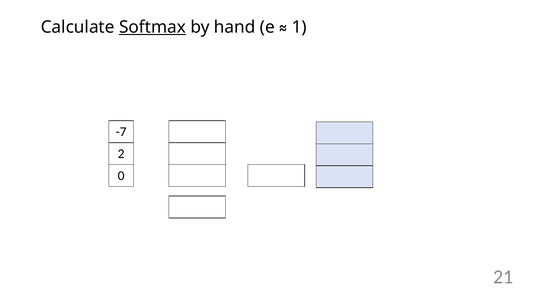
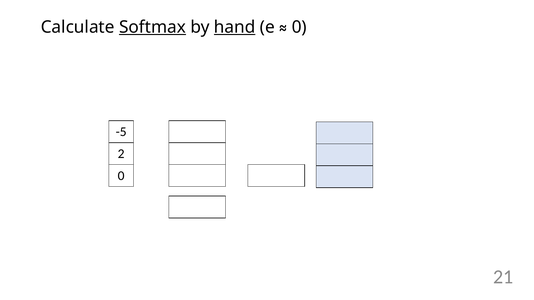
hand underline: none -> present (235, 27)
e 1: 1 -> 0 (299, 27)
-7: -7 -> -5 (121, 132)
